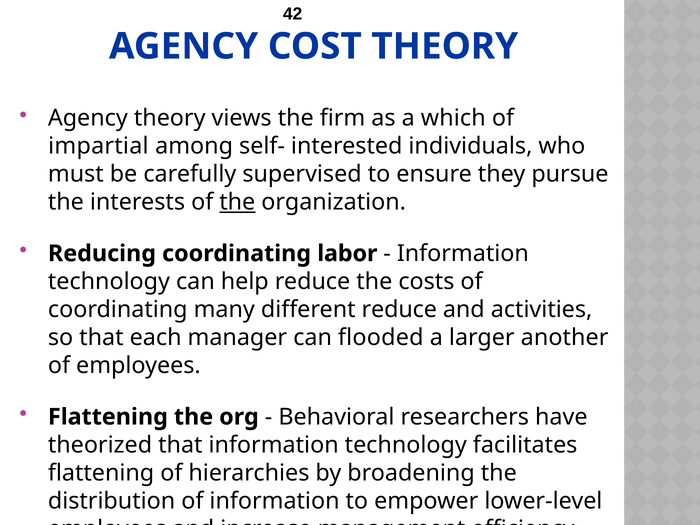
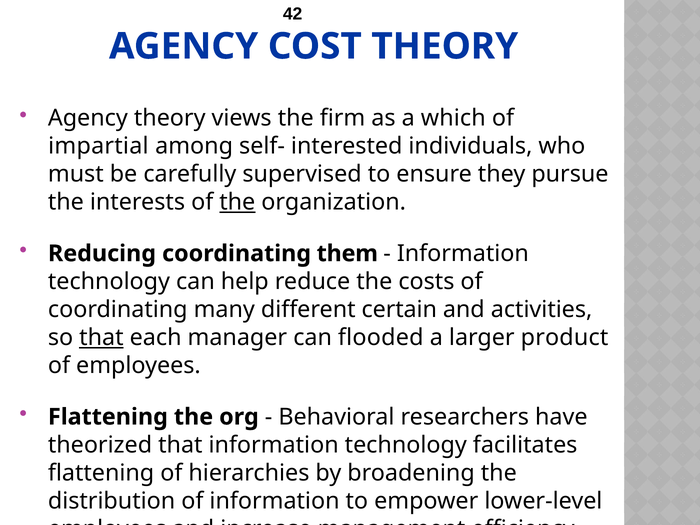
labor: labor -> them (347, 254)
different reduce: reduce -> certain (399, 310)
that underline: none -> present (101, 338)
another: another -> product (565, 338)
